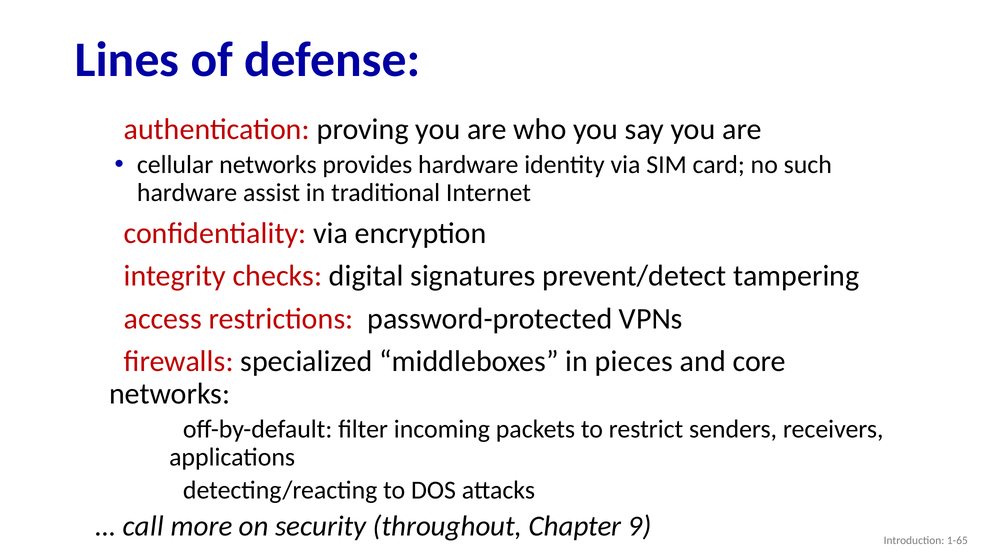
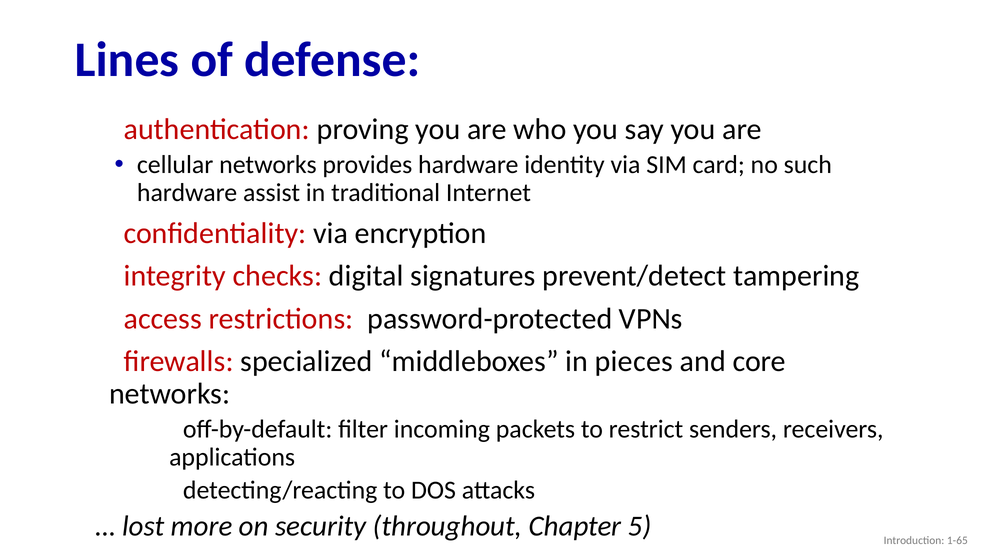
call: call -> lost (143, 526)
9: 9 -> 5 (640, 526)
